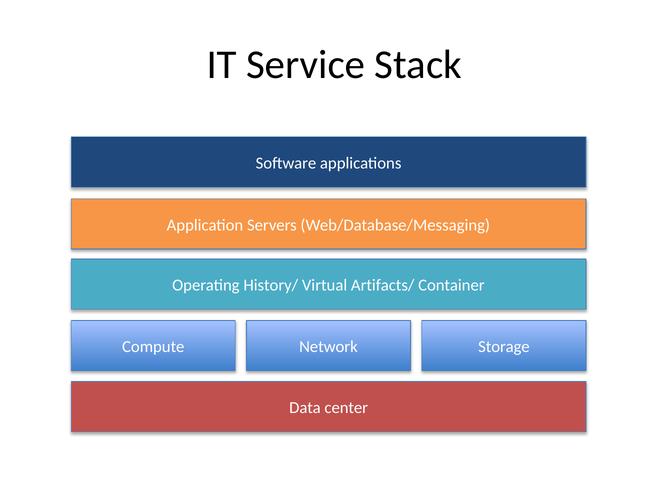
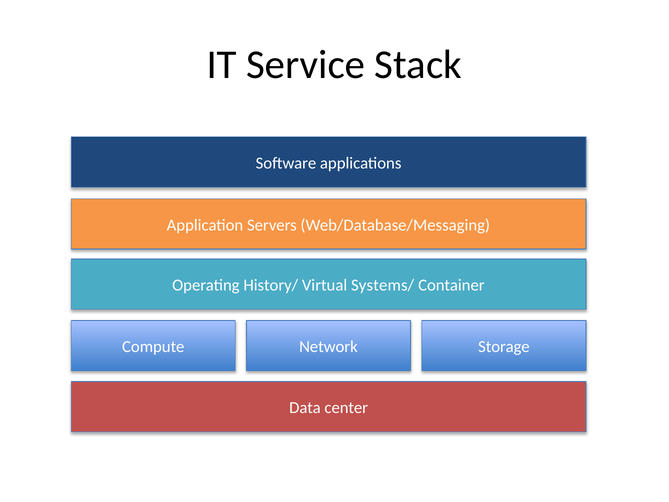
Artifacts/: Artifacts/ -> Systems/ (383, 285)
